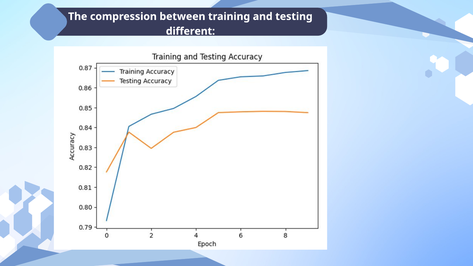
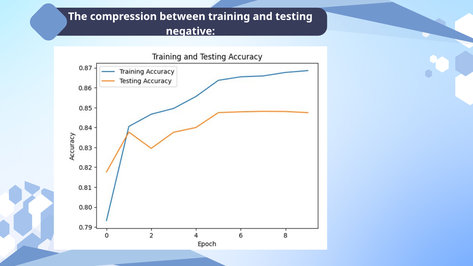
different: different -> negative (190, 31)
